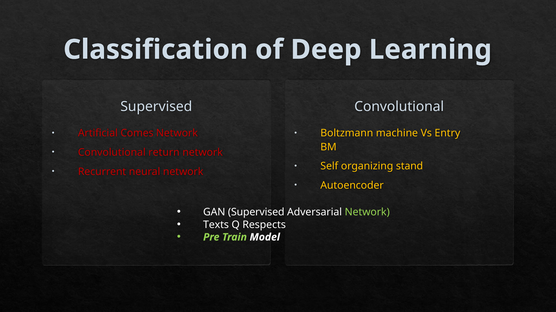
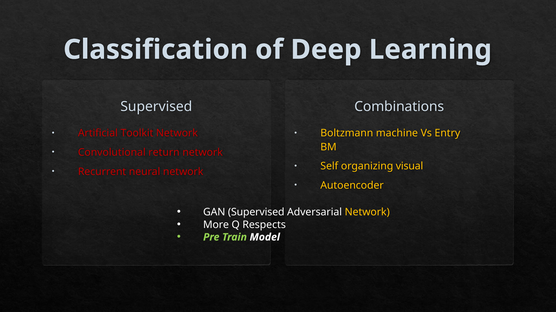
Convolutional: Convolutional -> Combinations (399, 107)
Comes: Comes -> Toolkit (137, 134)
stand: stand -> visual (410, 167)
Network colour: light green -> yellow (367, 213)
Texts: Texts -> More (216, 225)
